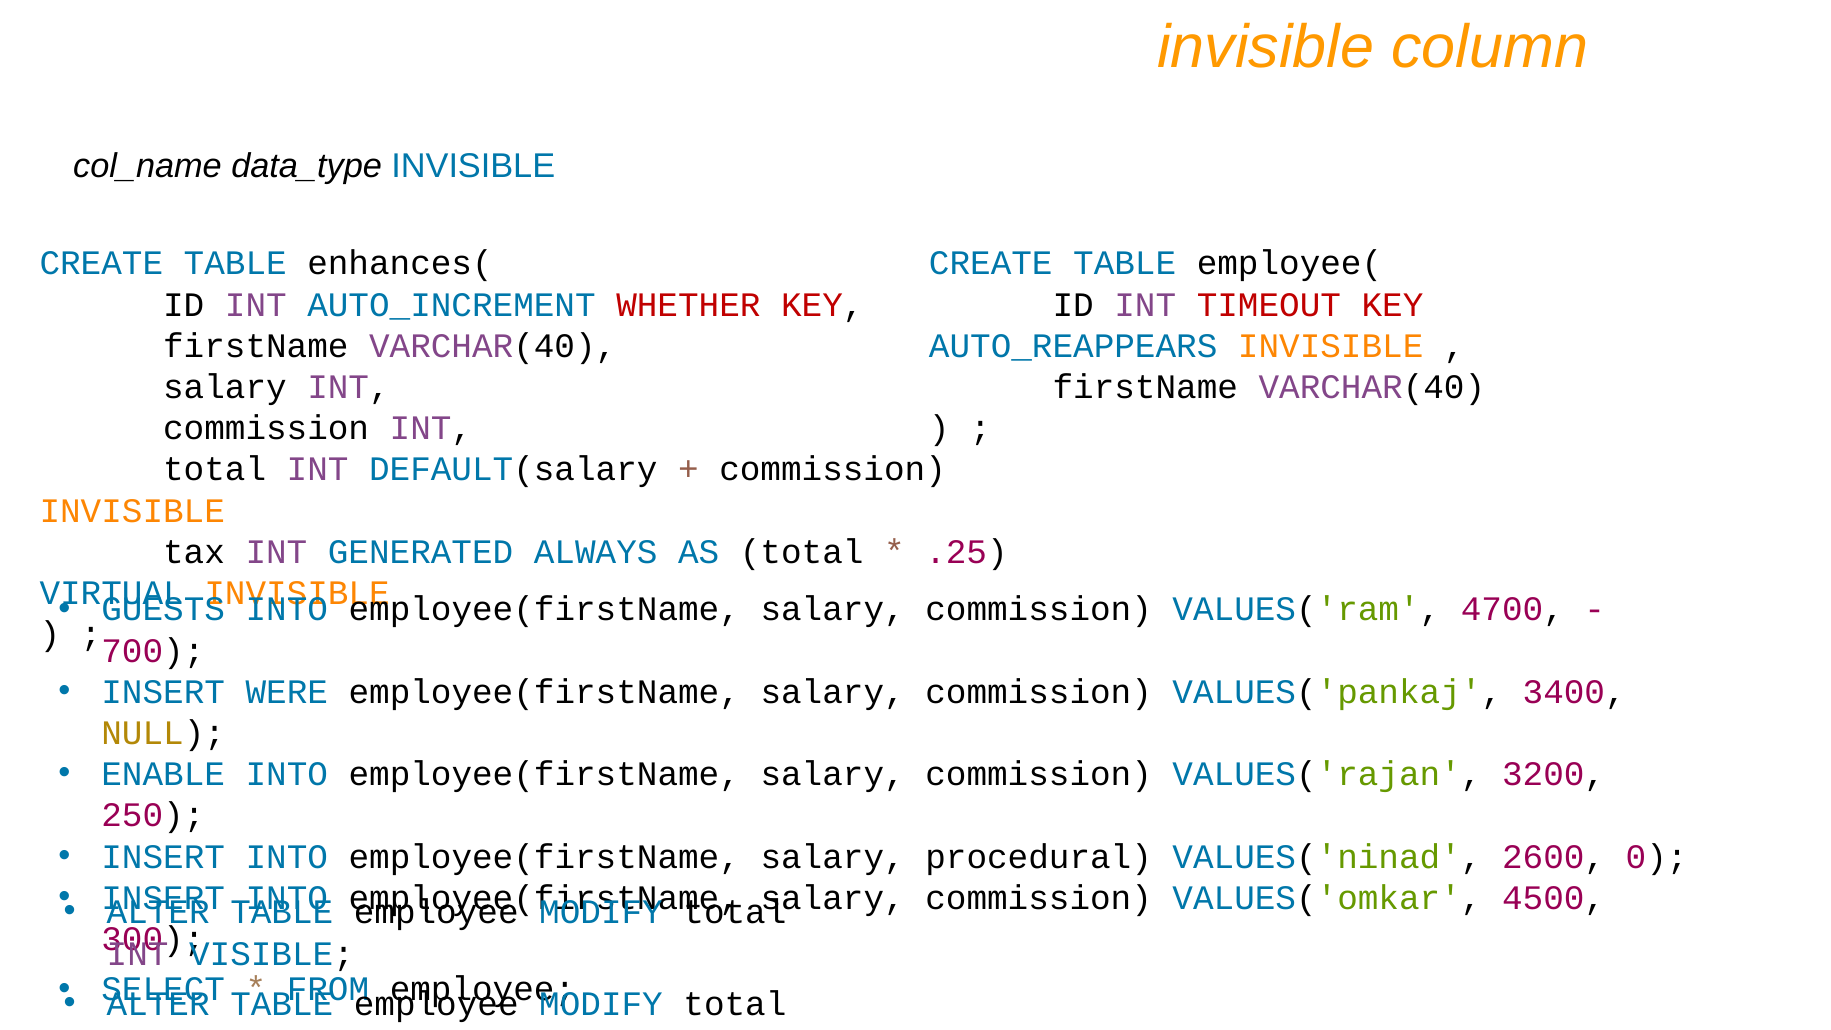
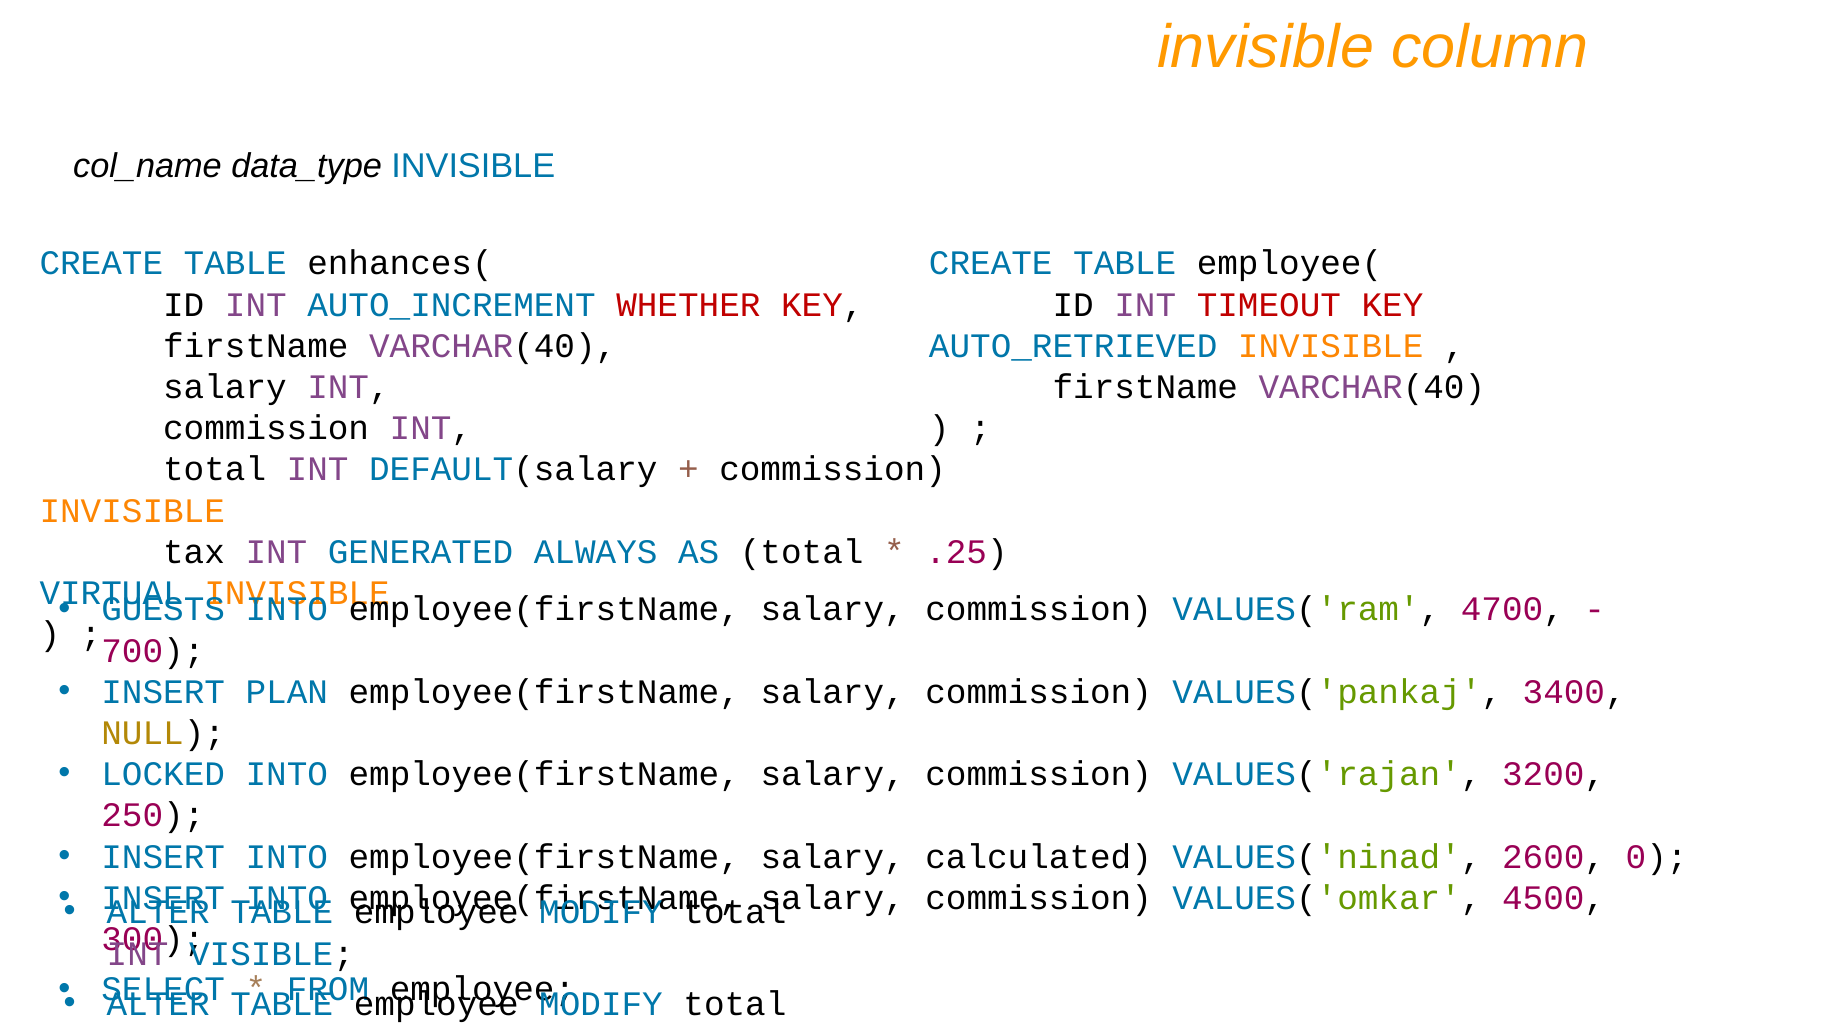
AUTO_REAPPEARS: AUTO_REAPPEARS -> AUTO_RETRIEVED (1073, 346)
WERE: WERE -> PLAN (287, 692)
ENABLE: ENABLE -> LOCKED (163, 774)
procedural: procedural -> calculated (1039, 857)
